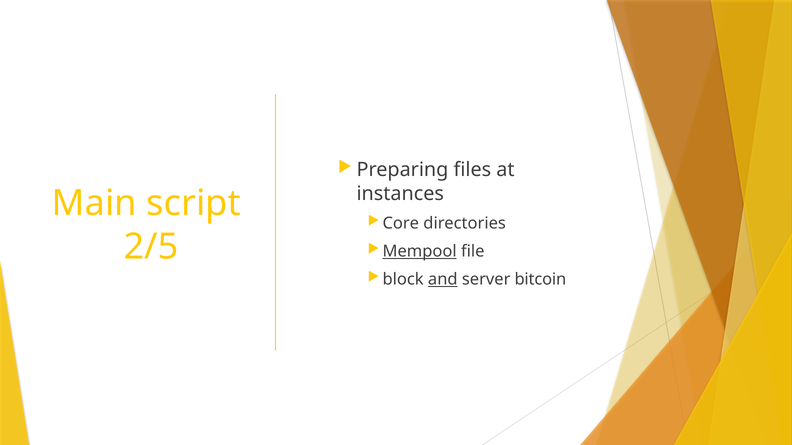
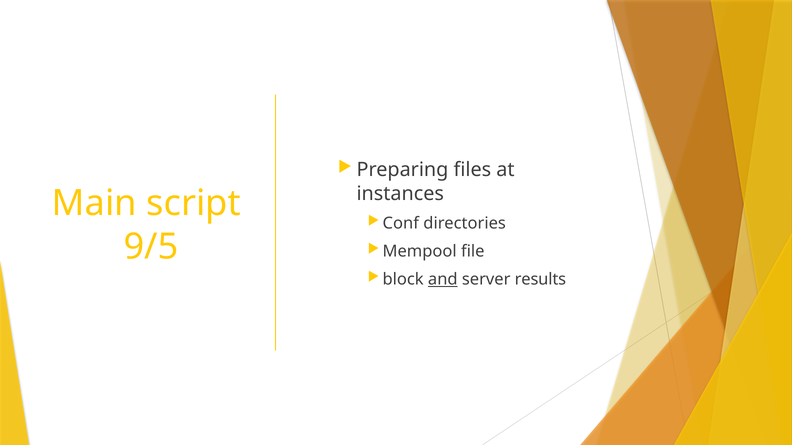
Core: Core -> Conf (401, 224)
2/5: 2/5 -> 9/5 (151, 247)
Mempool underline: present -> none (420, 252)
bitcoin: bitcoin -> results (540, 280)
